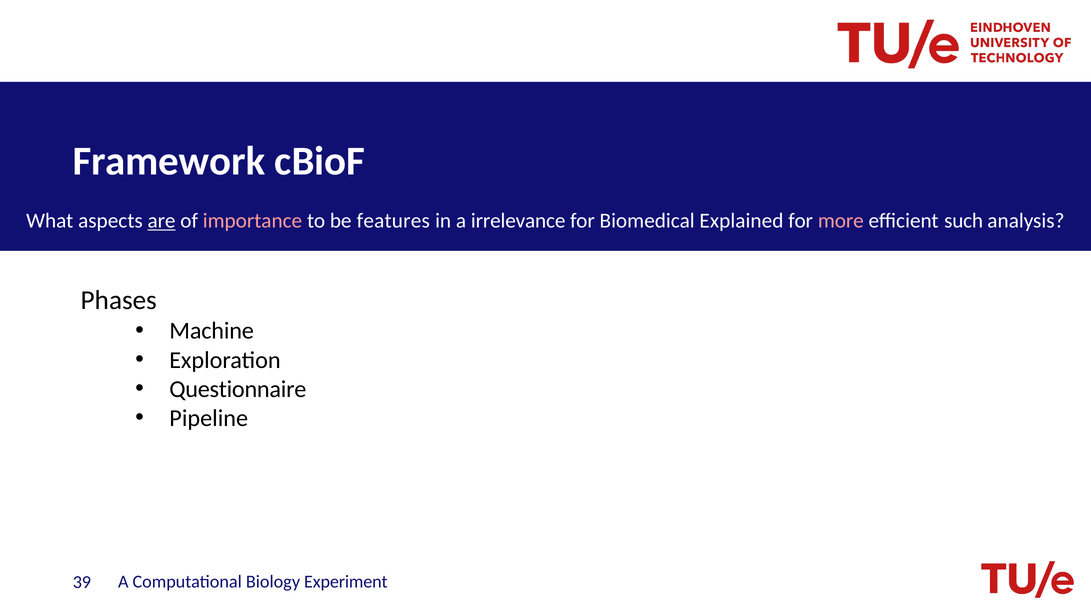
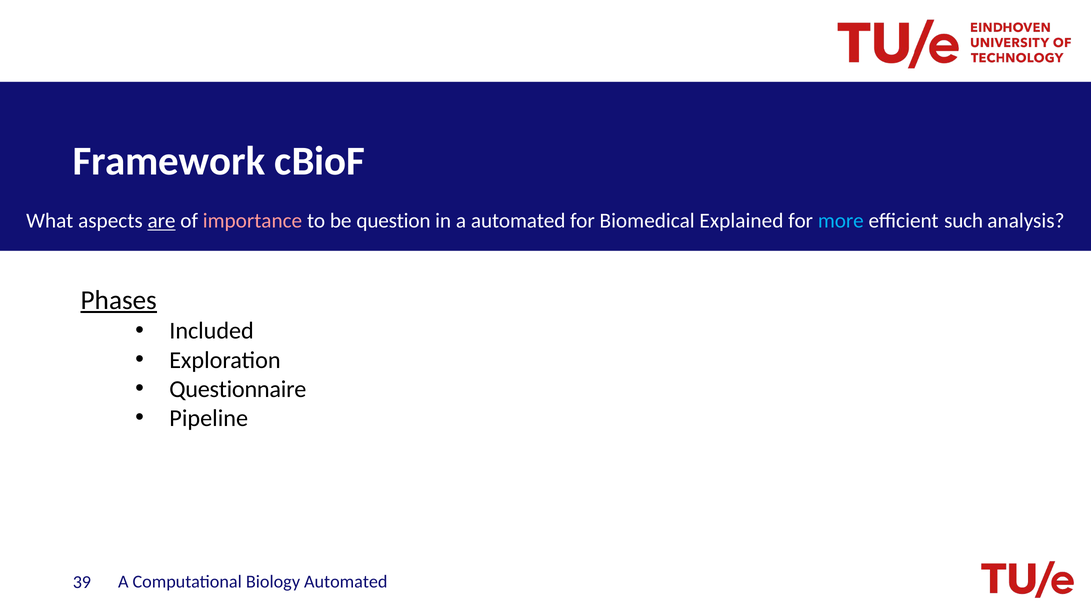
features: features -> question (393, 221)
a irrelevance: irrelevance -> automated (518, 221)
more colour: pink -> light blue (841, 221)
Phases underline: none -> present (119, 300)
Machine: Machine -> Included (212, 331)
Biology Experiment: Experiment -> Automated (346, 582)
